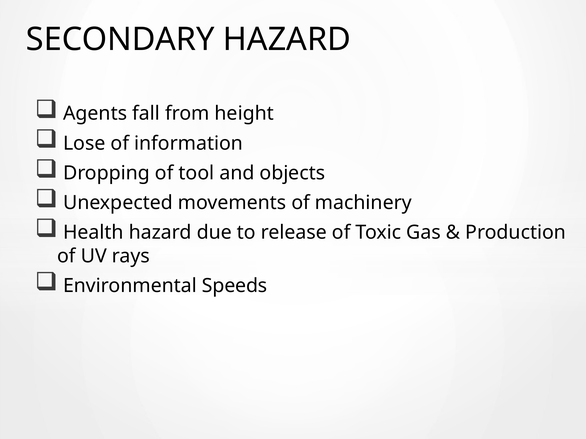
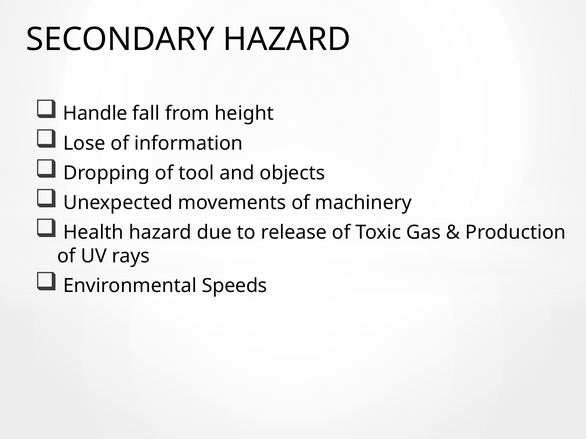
Agents: Agents -> Handle (95, 114)
